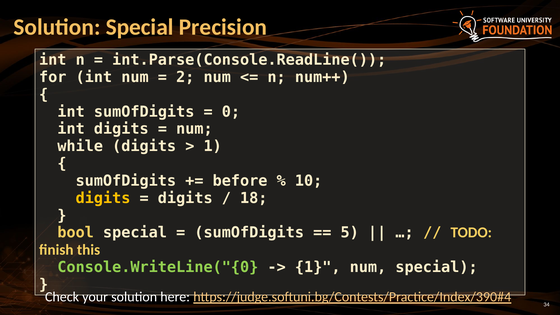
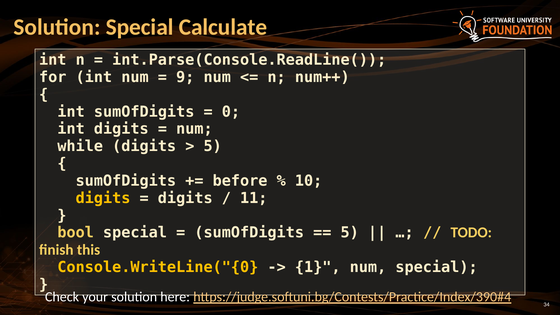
Precision: Precision -> Calculate (223, 27)
2: 2 -> 9 (185, 77)
1: 1 -> 5 (213, 146)
18: 18 -> 11 (254, 198)
Console.WriteLine("{0 colour: light green -> yellow (158, 267)
